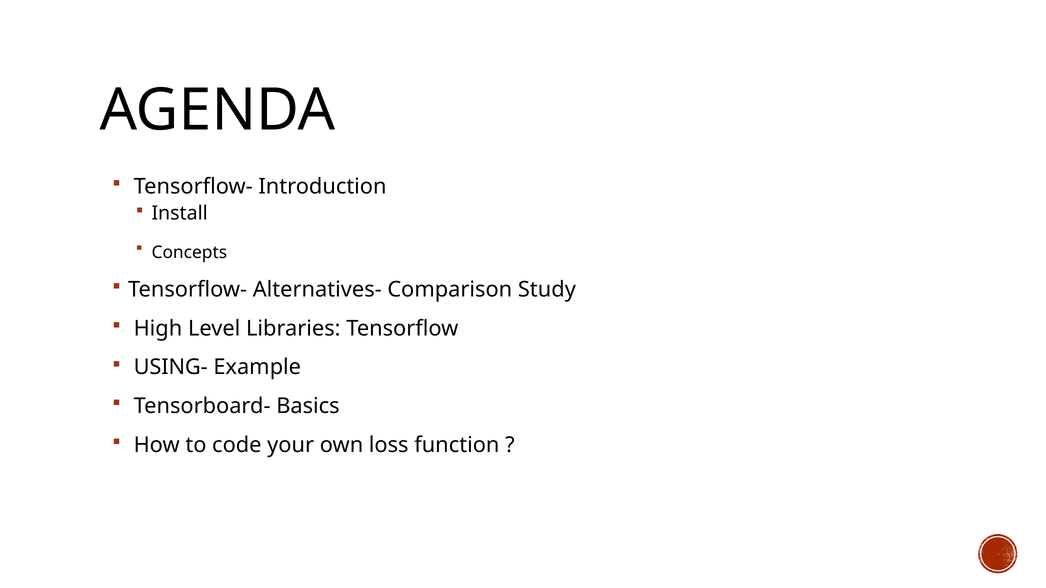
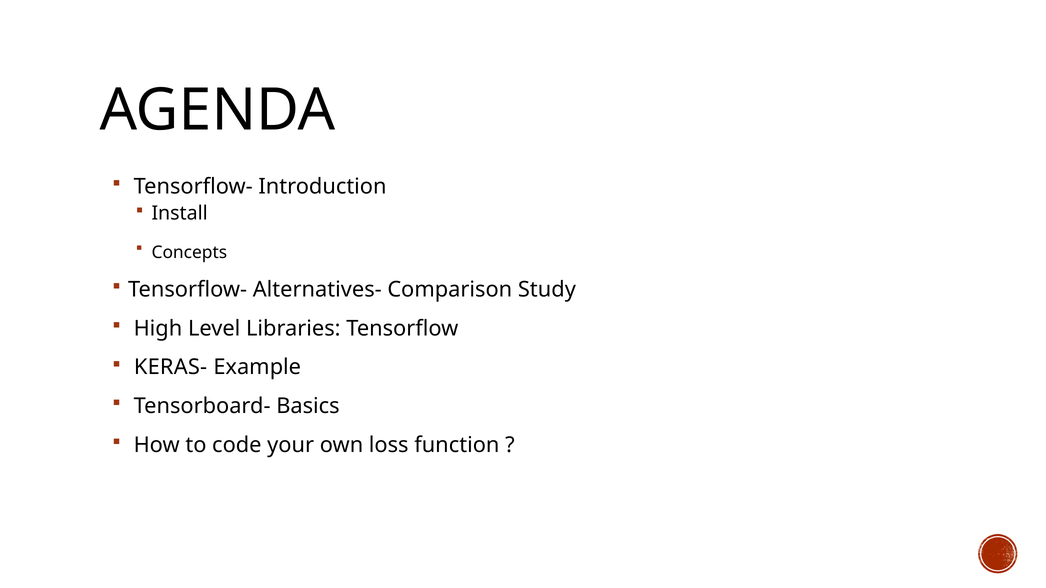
USING-: USING- -> KERAS- (171, 368)
